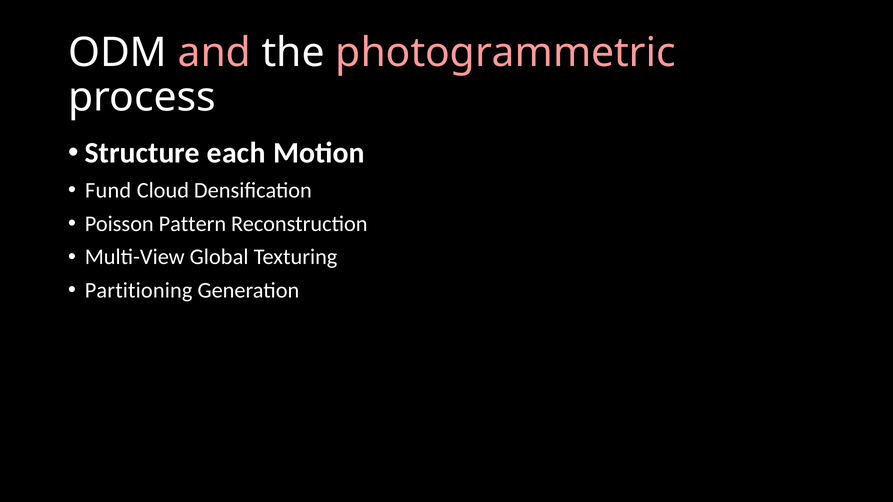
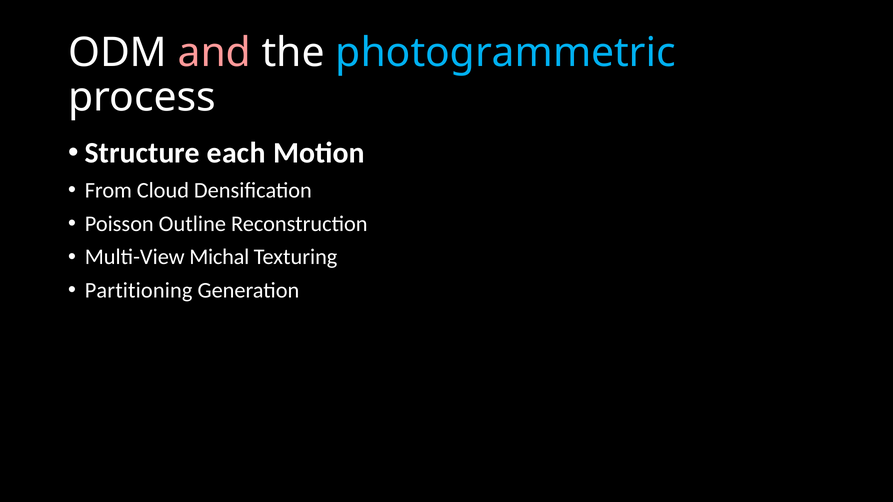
photogrammetric colour: pink -> light blue (506, 53)
Fund: Fund -> From (108, 190)
Pattern: Pattern -> Outline (192, 224)
Global: Global -> Michal (219, 257)
